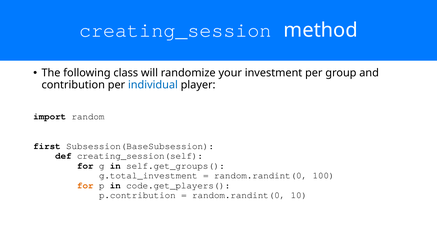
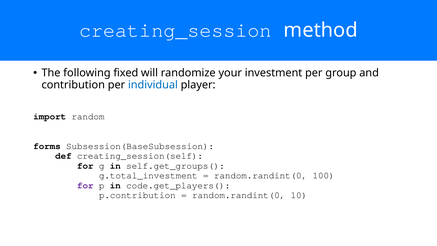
class: class -> fixed (126, 73)
first: first -> forms (47, 146)
for colour: orange -> purple (85, 185)
